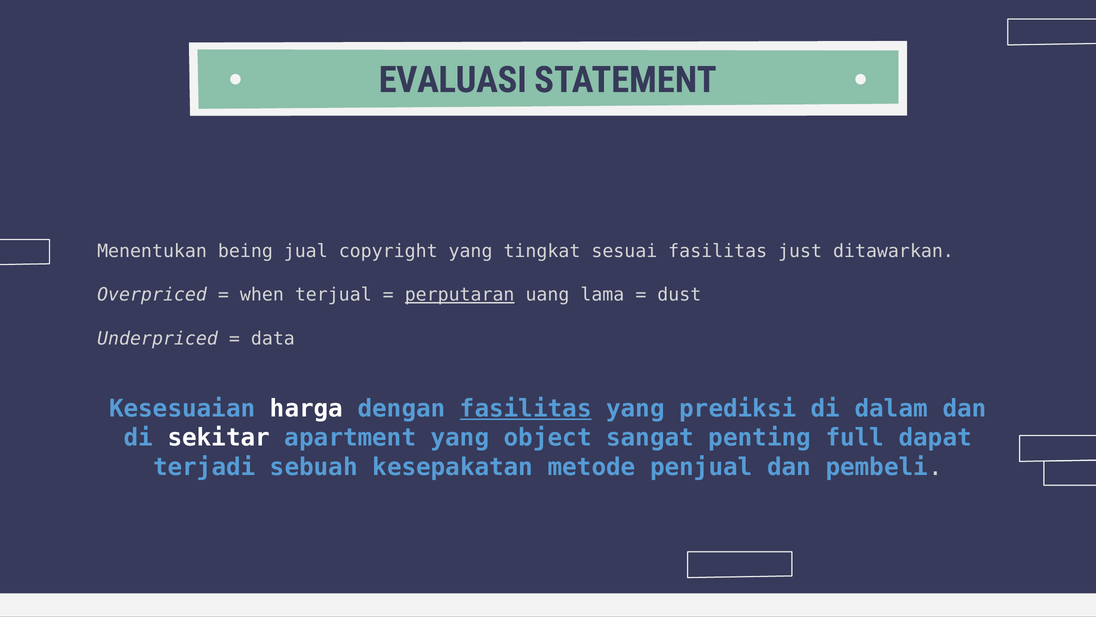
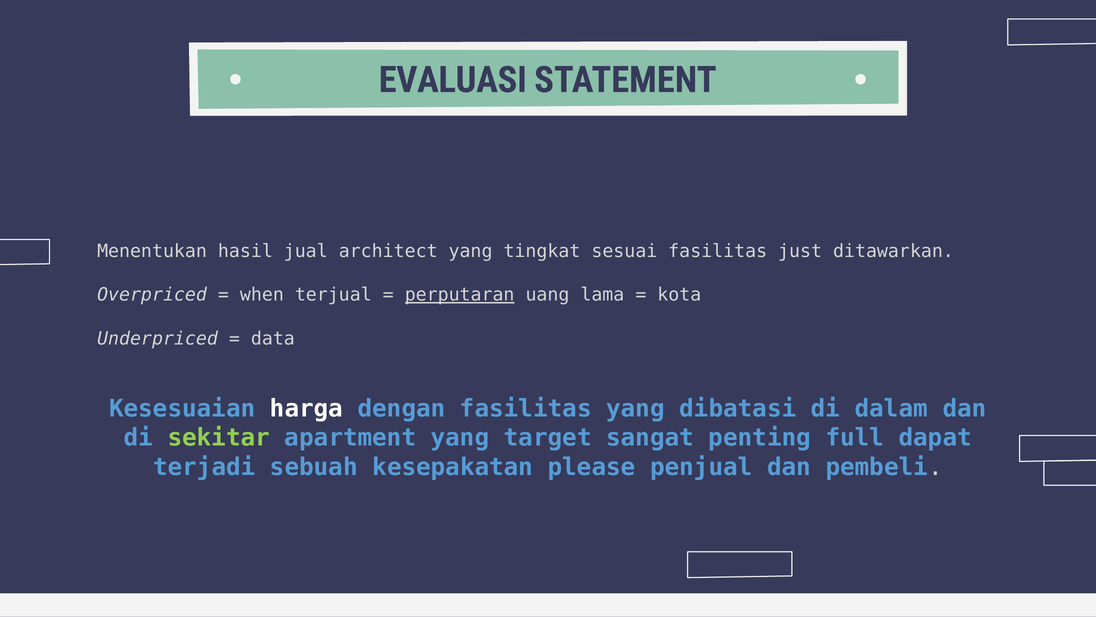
being: being -> hasil (245, 251)
copyright: copyright -> architect (388, 251)
dust: dust -> kota (679, 295)
fasilitas underline: present -> none (526, 408)
prediksi: prediksi -> dibatasi (738, 408)
sekitar colour: white -> light green (219, 438)
object: object -> target (548, 438)
metode: metode -> please (592, 467)
